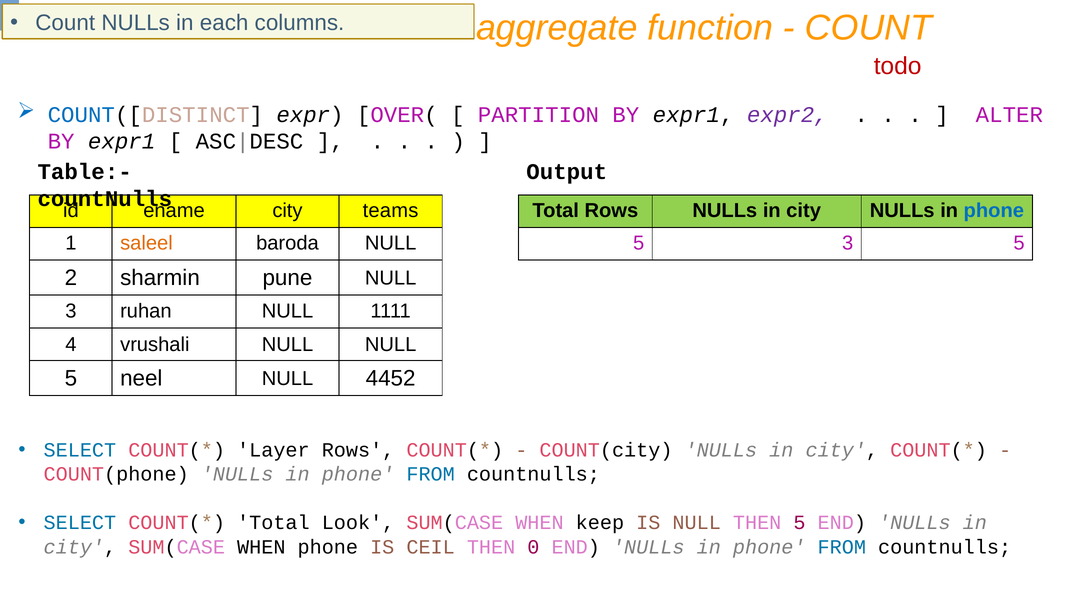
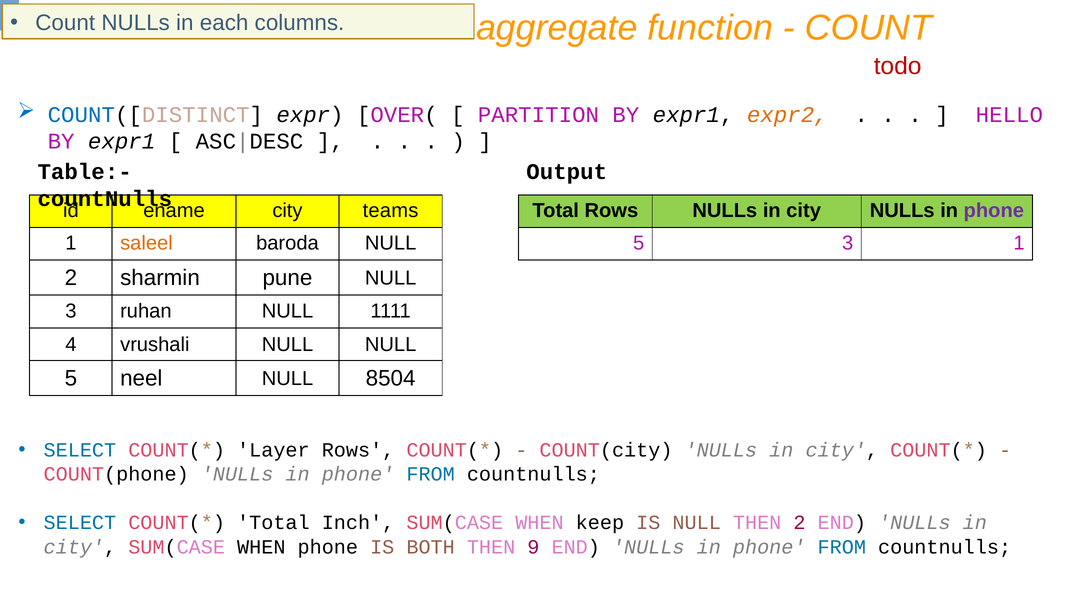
expr2 colour: purple -> orange (787, 115)
ALTER: ALTER -> HELLO (1009, 115)
phone colour: blue -> purple (994, 210)
3 5: 5 -> 1 (1019, 243)
4452: 4452 -> 8504 (391, 378)
Look: Look -> Inch (358, 522)
THEN 5: 5 -> 2 (799, 522)
CEIL: CEIL -> BOTH (431, 547)
0: 0 -> 9 (533, 547)
